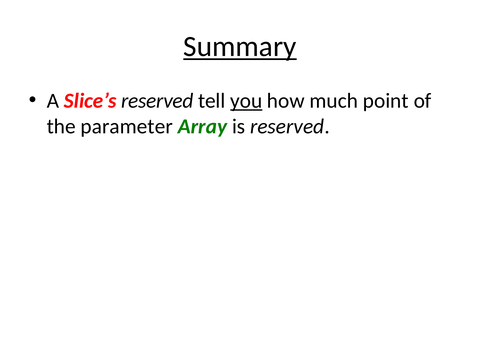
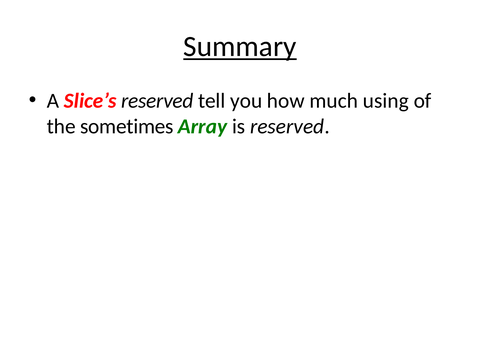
you underline: present -> none (246, 101)
point: point -> using (386, 101)
parameter: parameter -> sometimes (127, 126)
